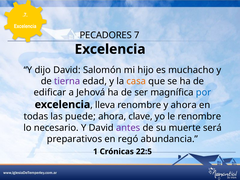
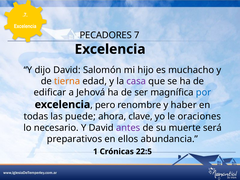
tierna colour: purple -> orange (67, 81)
casa colour: orange -> purple (136, 81)
lleva: lleva -> pero (105, 105)
y ahora: ahora -> haber (184, 105)
le renombre: renombre -> oraciones (199, 117)
regó: regó -> ellos (128, 139)
